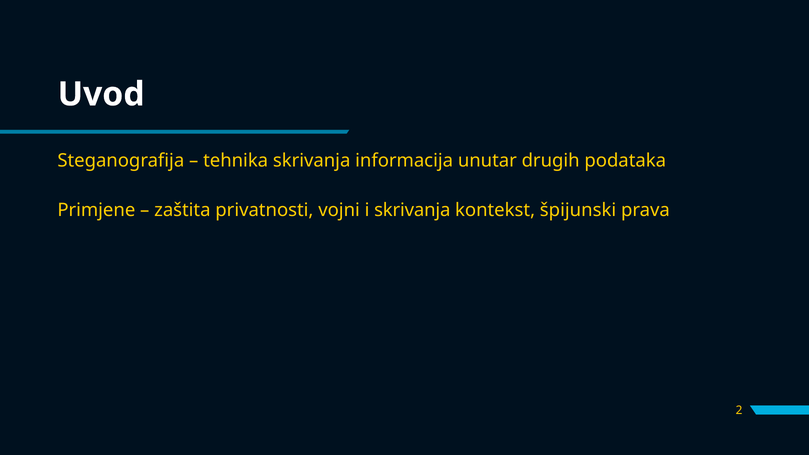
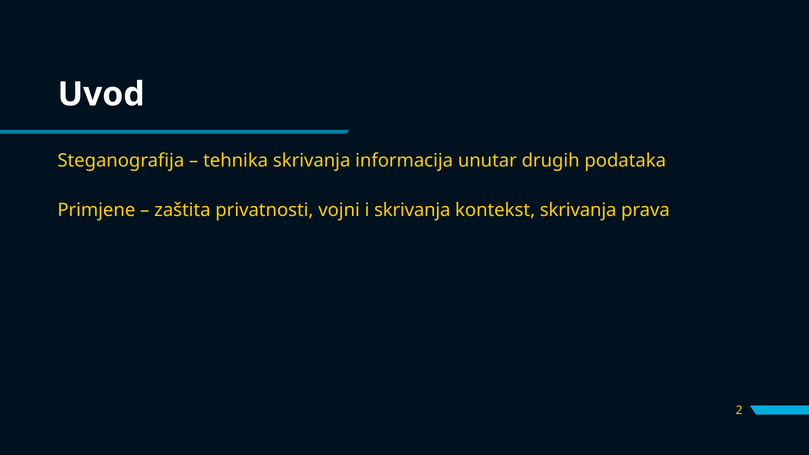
kontekst špijunski: špijunski -> skrivanja (578, 210)
